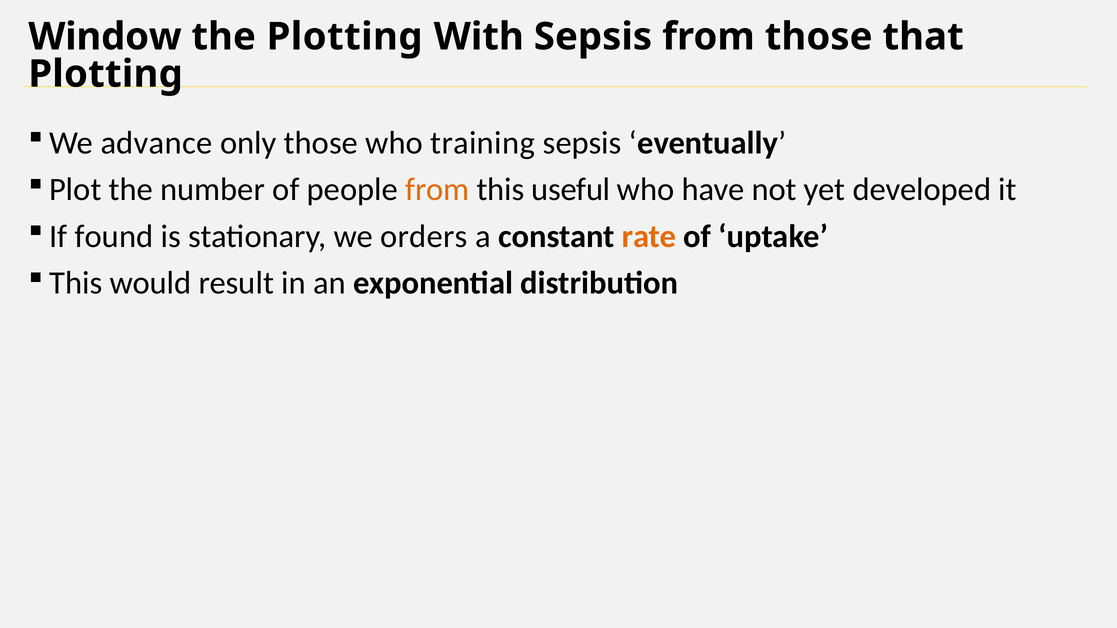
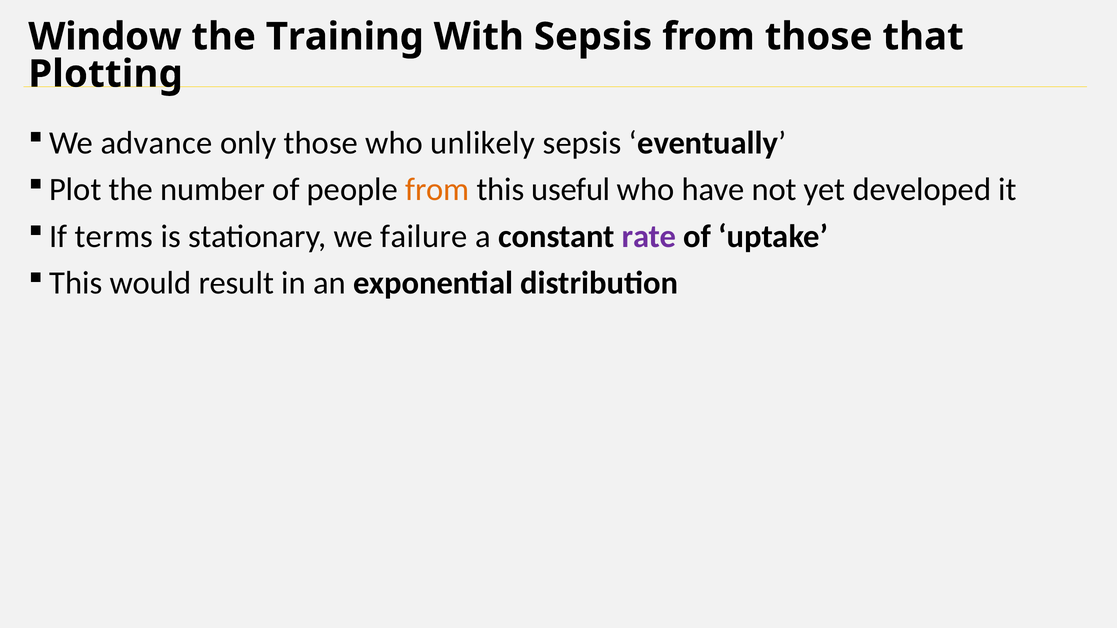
the Plotting: Plotting -> Training (345, 37)
training: training -> unlikely (483, 143)
found: found -> terms (114, 237)
orders: orders -> failure (424, 237)
rate colour: orange -> purple (649, 237)
